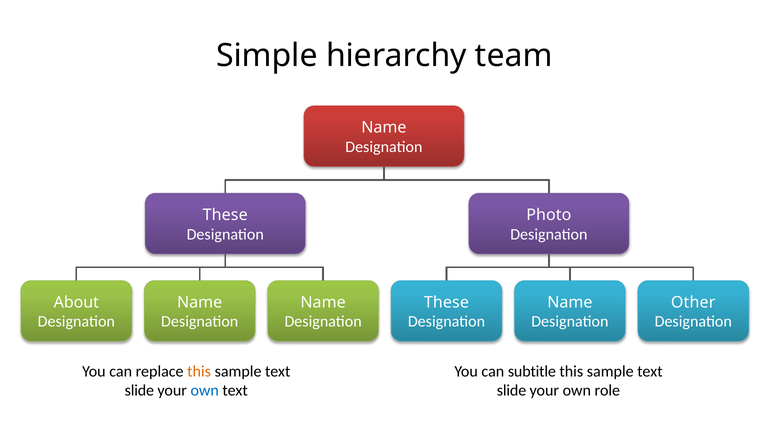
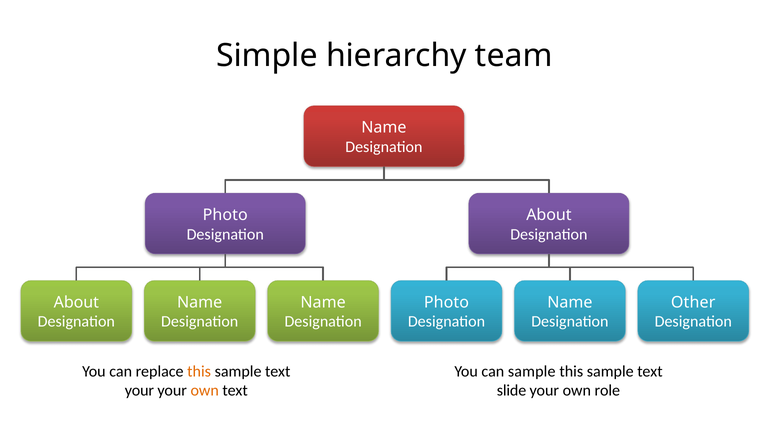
These: These -> Photo (225, 215)
Photo: Photo -> About (549, 215)
These: These -> Photo (446, 302)
can subtitle: subtitle -> sample (532, 371)
slide: slide -> your (139, 390)
own colour: blue -> orange (205, 390)
